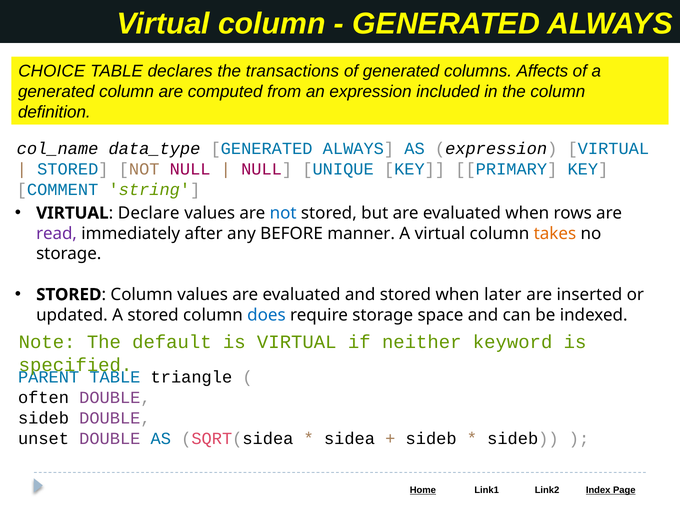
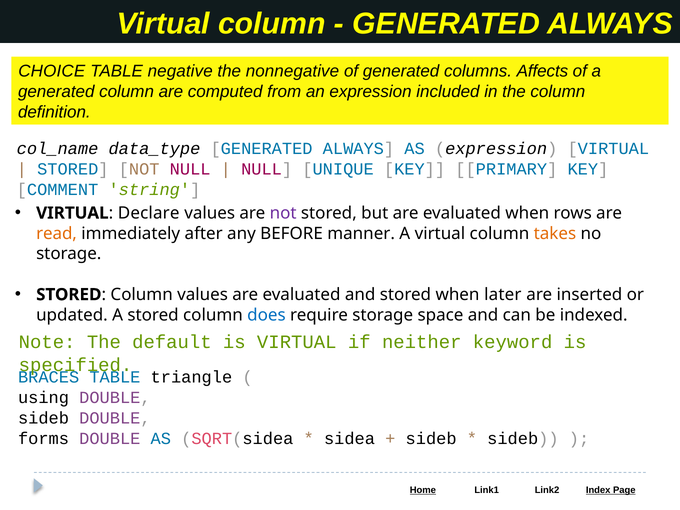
declares: declares -> negative (180, 71)
transactions: transactions -> nonnegative (292, 71)
not colour: blue -> purple (283, 213)
read colour: purple -> orange (57, 233)
PARENT: PARENT -> BRACES (49, 377)
often: often -> using (44, 398)
unset: unset -> forms (44, 439)
